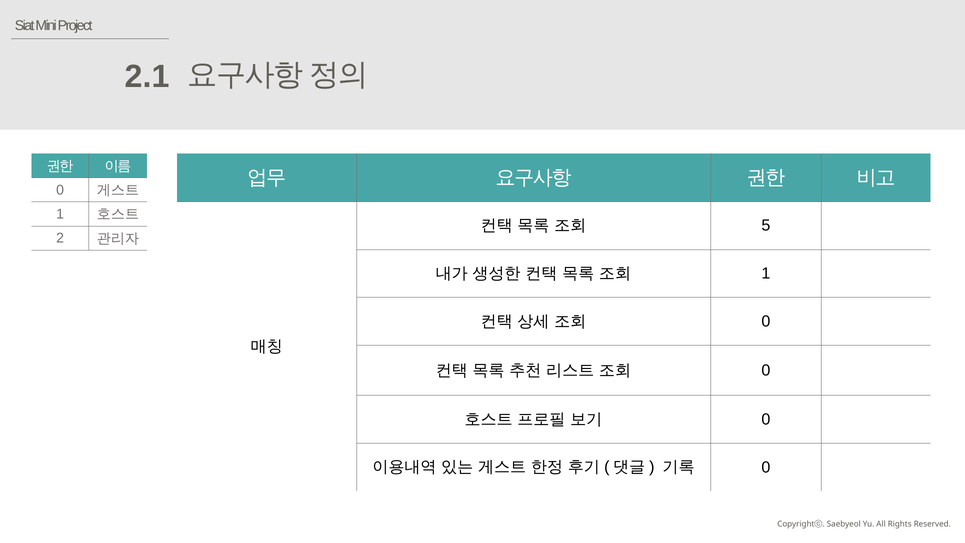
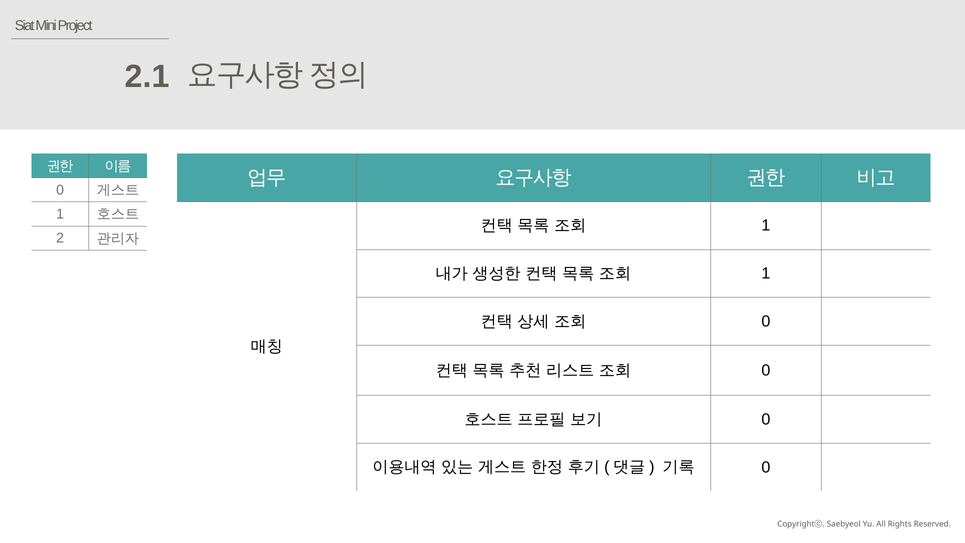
5: 5 -> 1 (766, 226)
